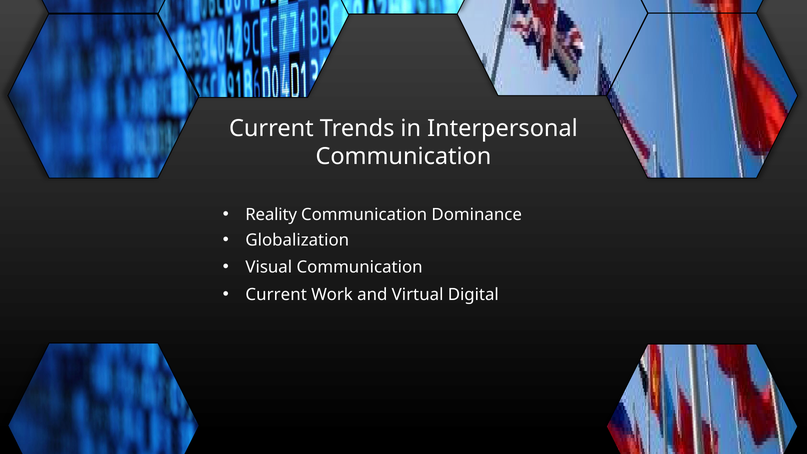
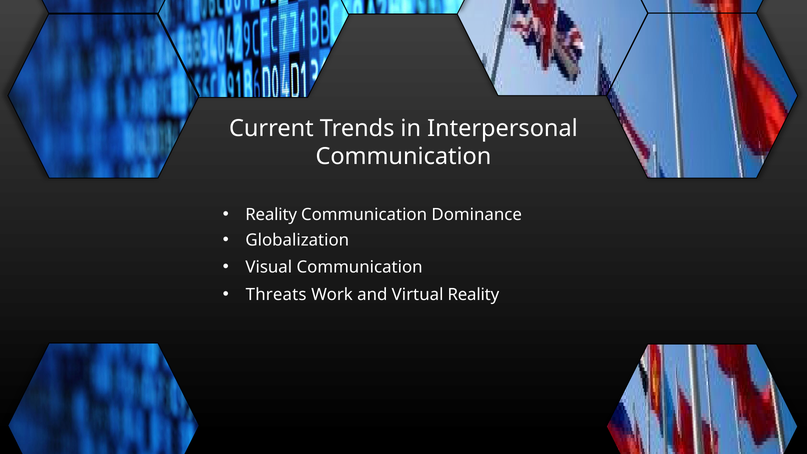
Current: Current -> Threats (276, 295)
Virtual Digital: Digital -> Reality (473, 295)
